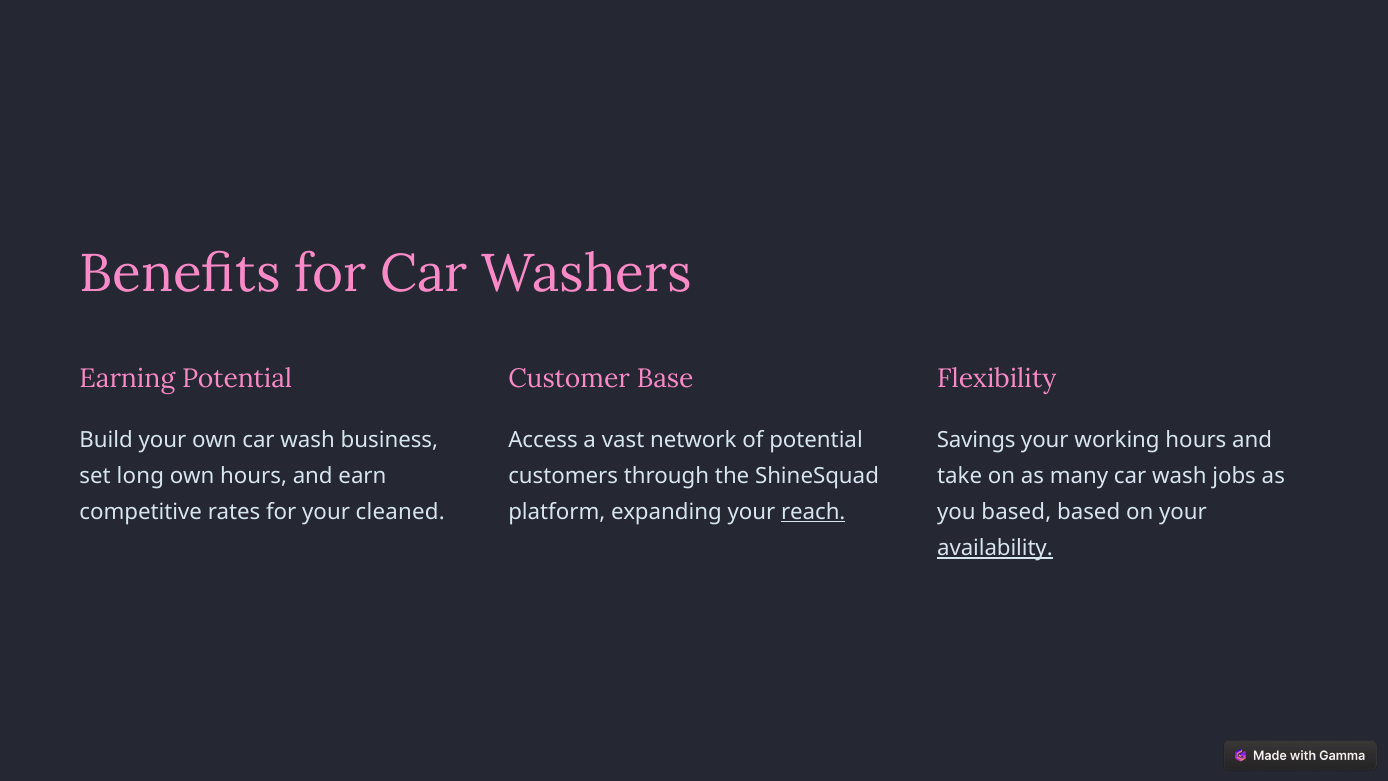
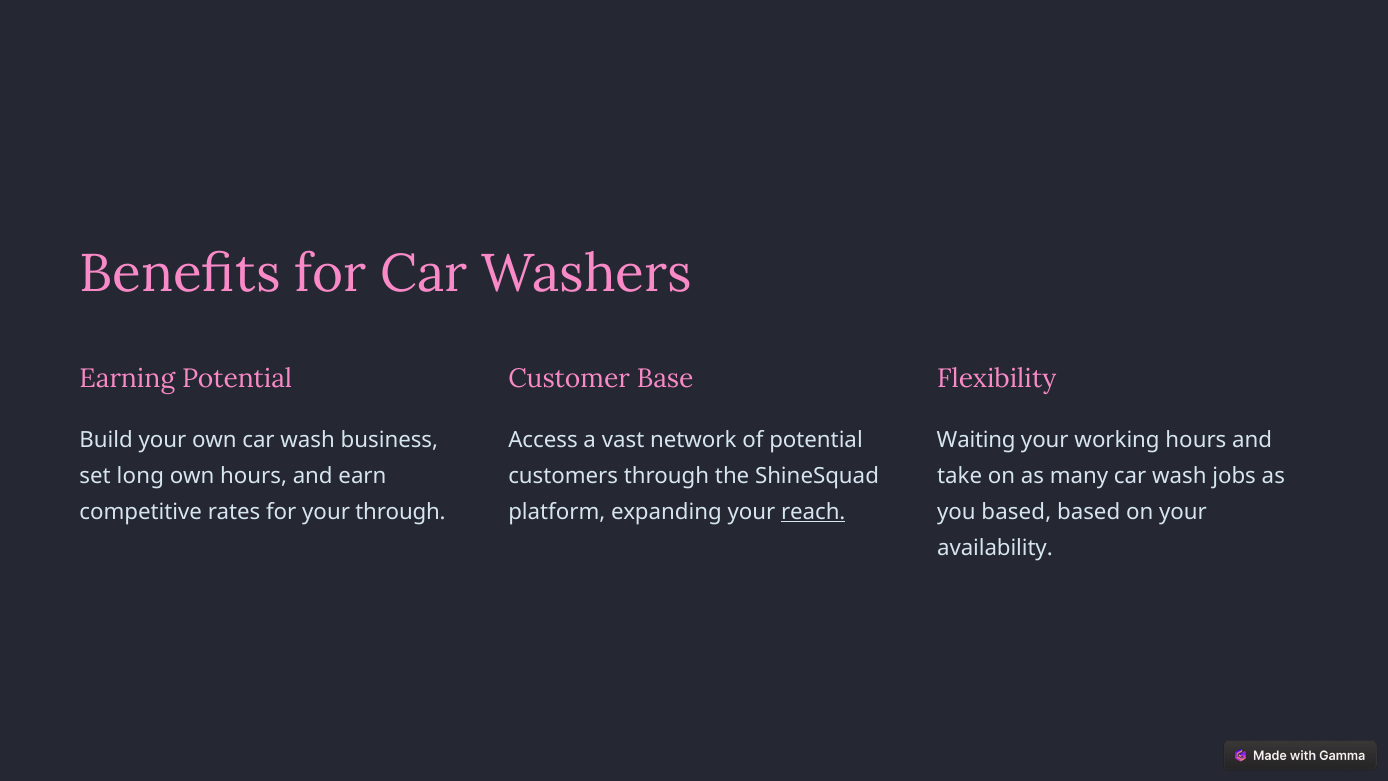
Savings: Savings -> Waiting (976, 440)
your cleaned: cleaned -> through (400, 512)
availability underline: present -> none (995, 548)
